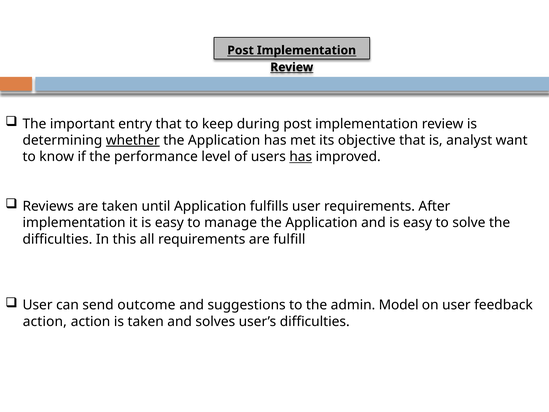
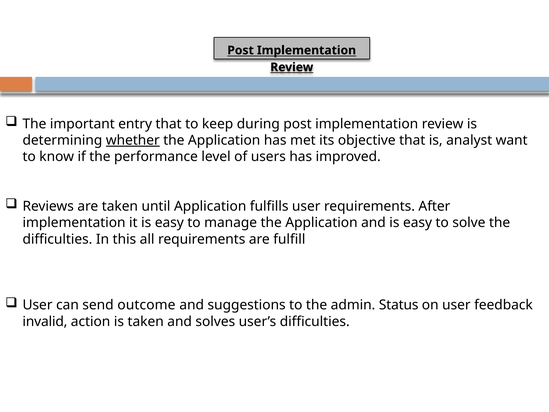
has underline: present -> none (301, 157)
Model: Model -> Status (399, 305)
action: action -> invalid (45, 321)
